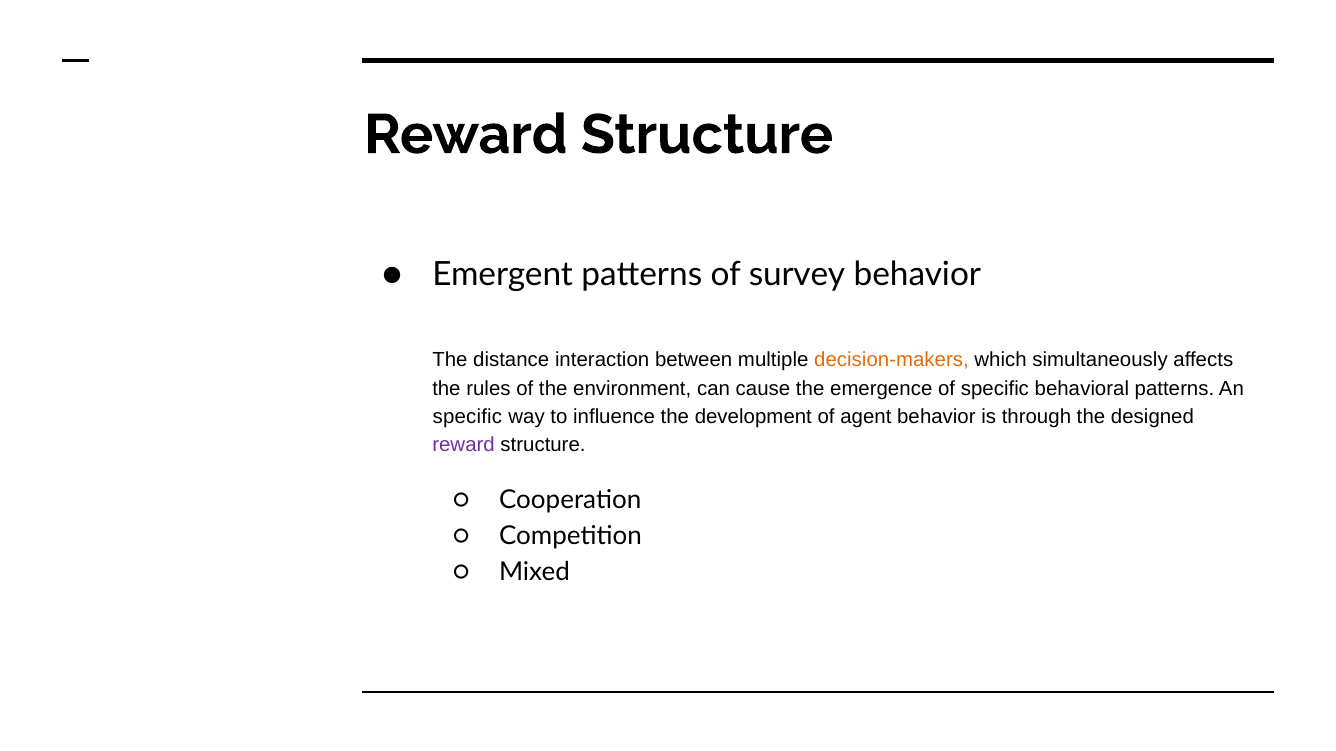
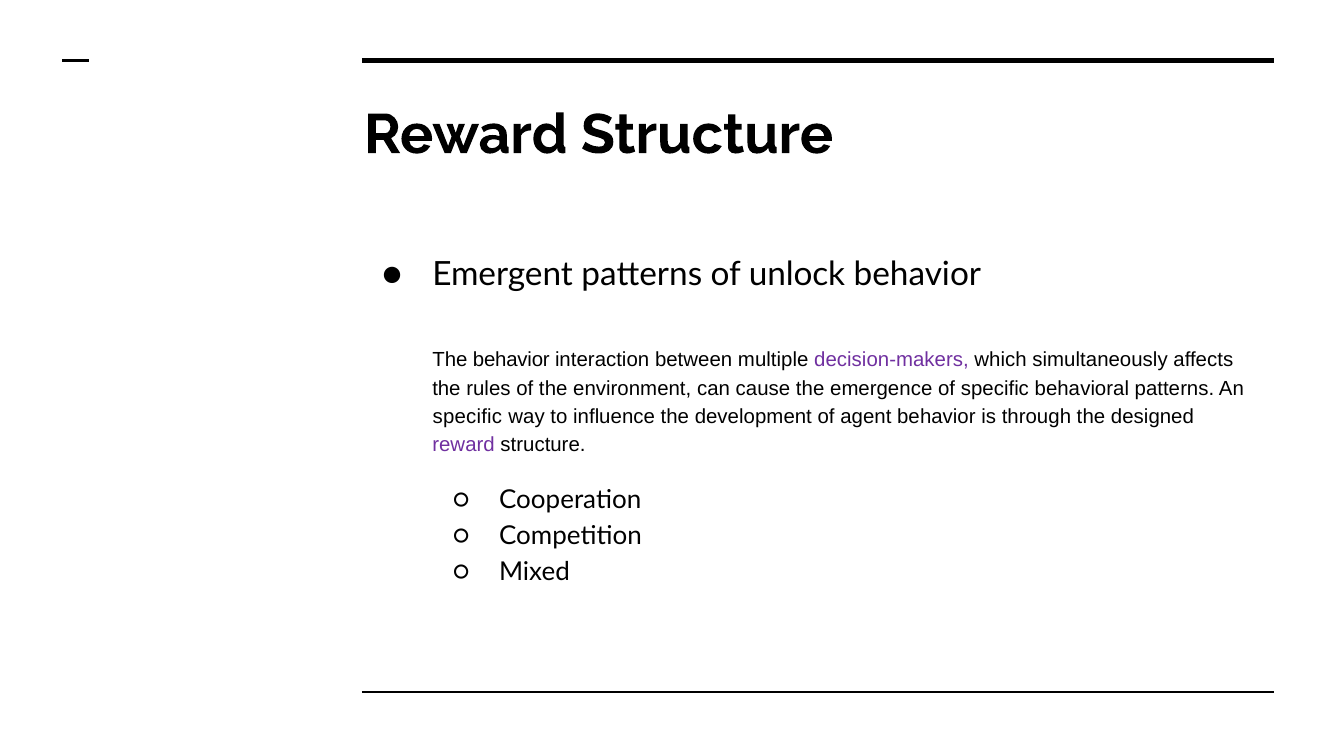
survey: survey -> unlock (797, 275)
The distance: distance -> behavior (511, 361)
decision-makers colour: orange -> purple (891, 361)
